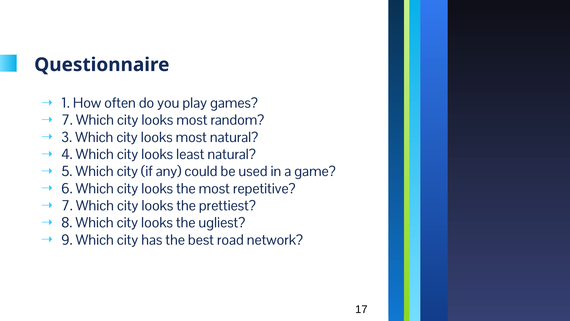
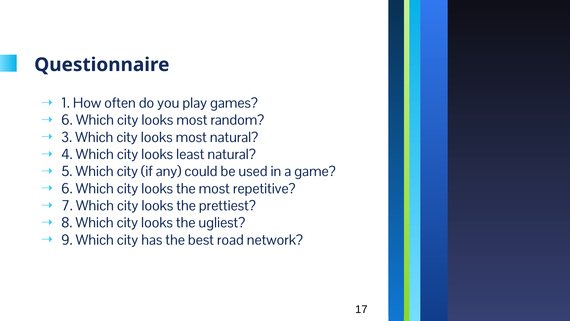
7: 7 -> 6 (67, 120)
